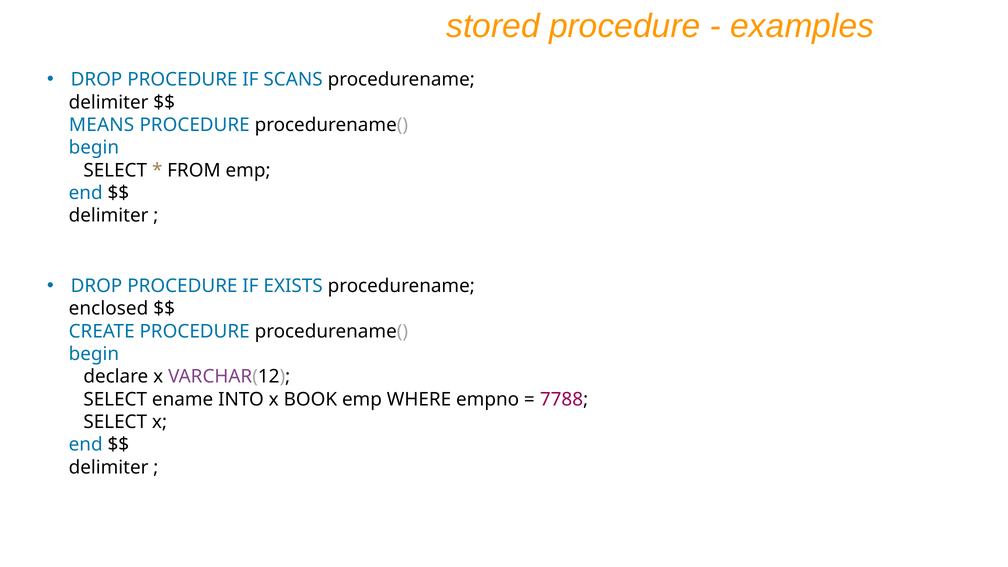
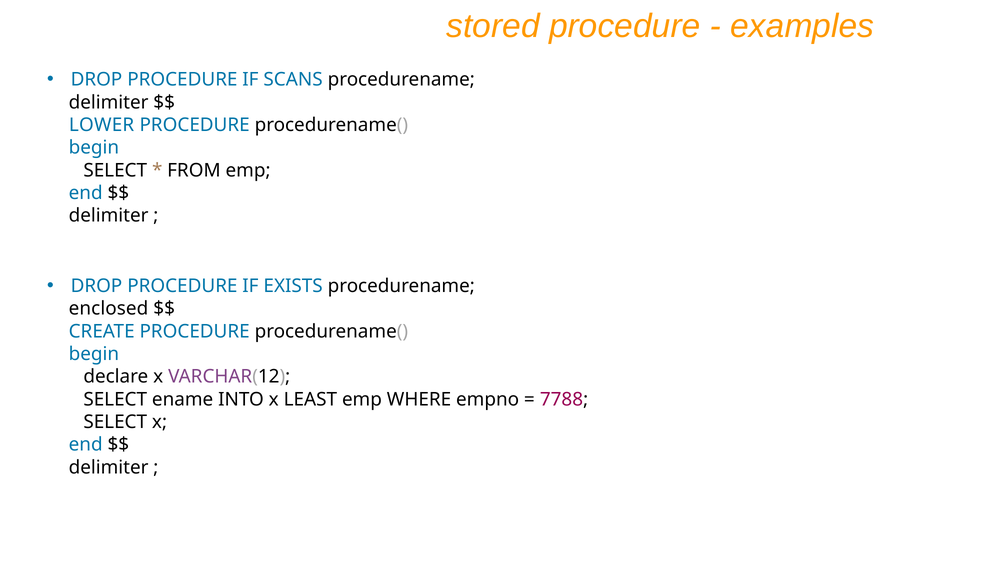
MEANS: MEANS -> LOWER (102, 125)
BOOK: BOOK -> LEAST (310, 399)
